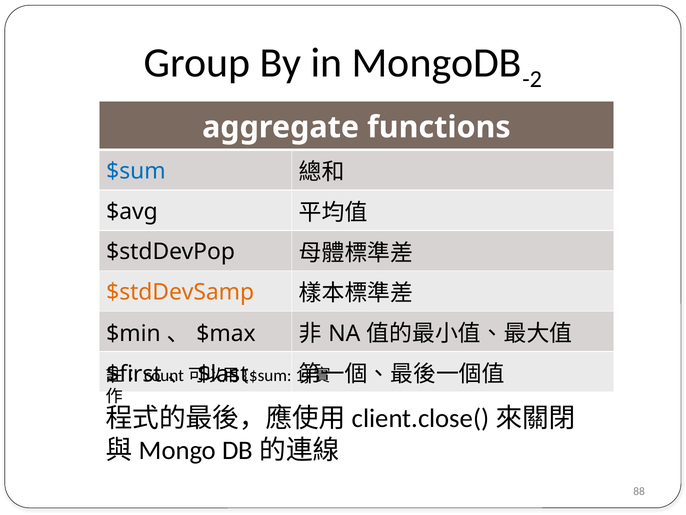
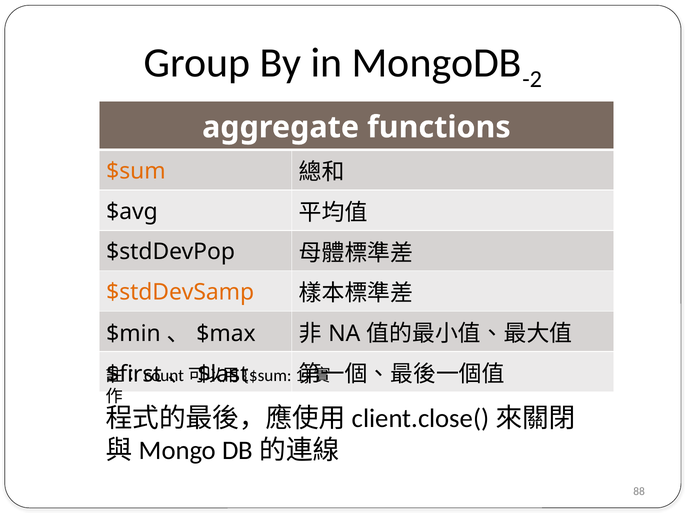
$sum colour: blue -> orange (136, 171)
